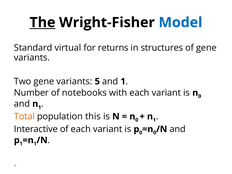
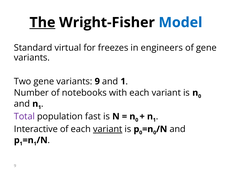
returns: returns -> freezes (113, 48)
structures: structures -> engineers (162, 48)
variants 5: 5 -> 9 (97, 81)
Total colour: orange -> purple (24, 116)
this: this -> fast (93, 116)
variant underline: none -> present (108, 129)
